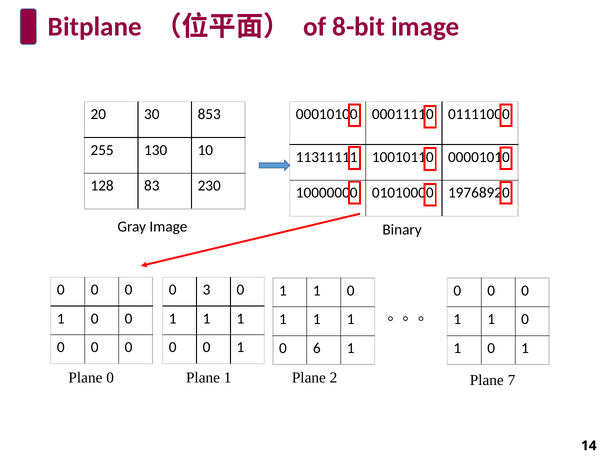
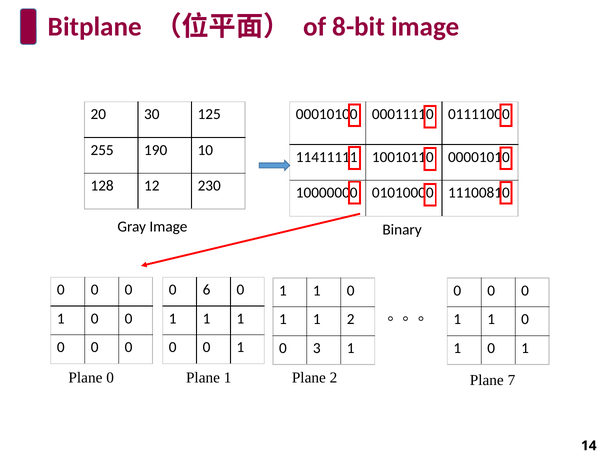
853: 853 -> 125 (209, 114)
130: 130 -> 190 (156, 150)
11311111: 11311111 -> 11411111 (327, 157)
83: 83 -> 12 (152, 186)
19768920: 19768920 -> 11100810 (479, 193)
3: 3 -> 6 (207, 289)
1: 1 -> 2 (351, 319)
6: 6 -> 3 (317, 348)
